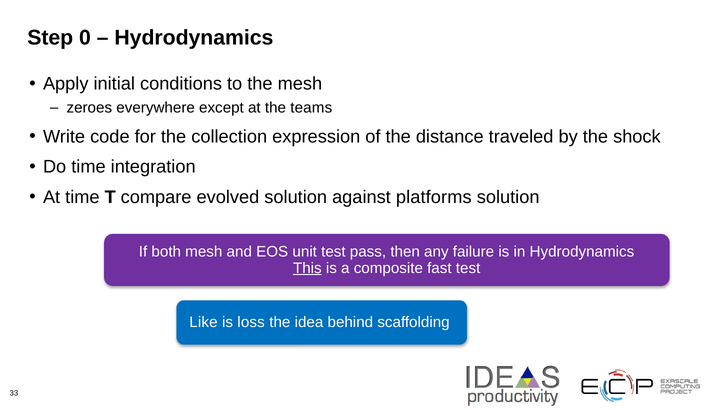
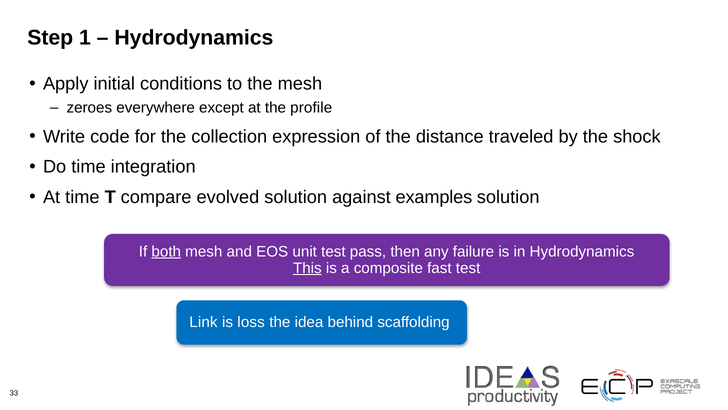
0: 0 -> 1 (85, 38)
teams: teams -> profile (311, 108)
platforms: platforms -> examples (434, 197)
both underline: none -> present (166, 251)
Like: Like -> Link (203, 322)
